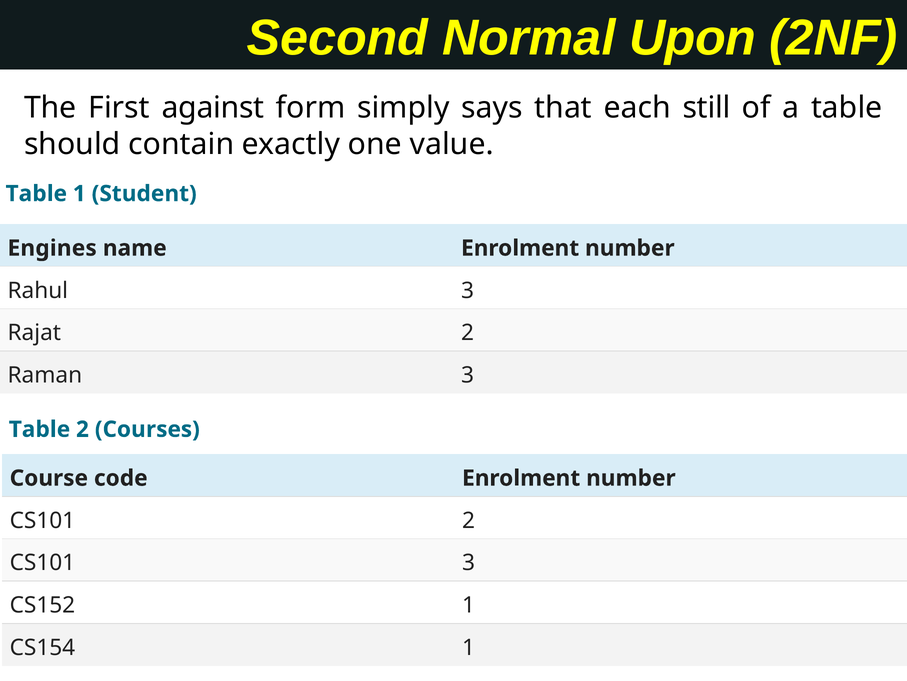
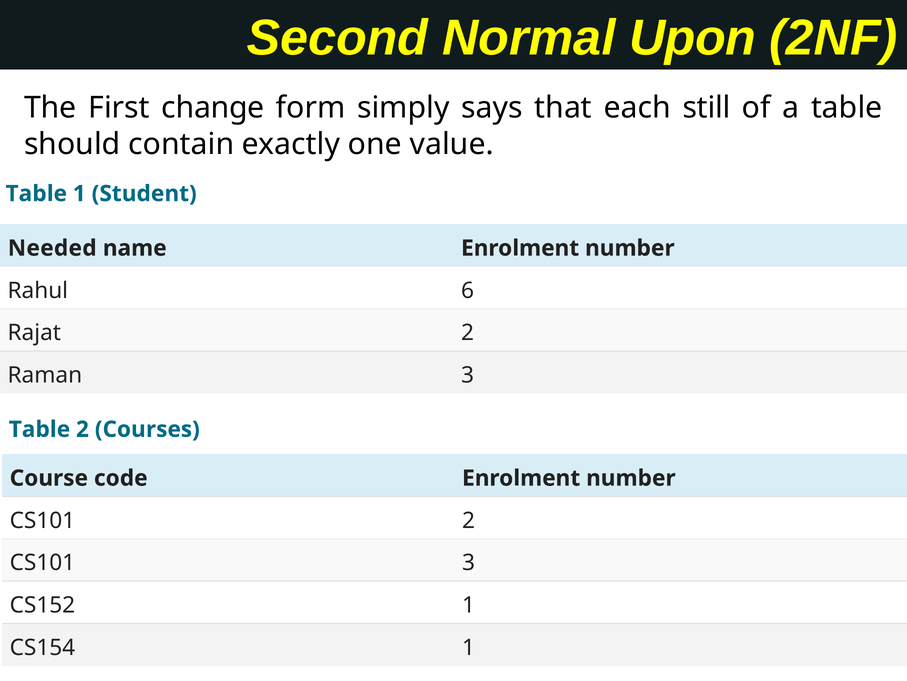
against: against -> change (213, 108)
Engines: Engines -> Needed (52, 248)
Rahul 3: 3 -> 6 (468, 290)
